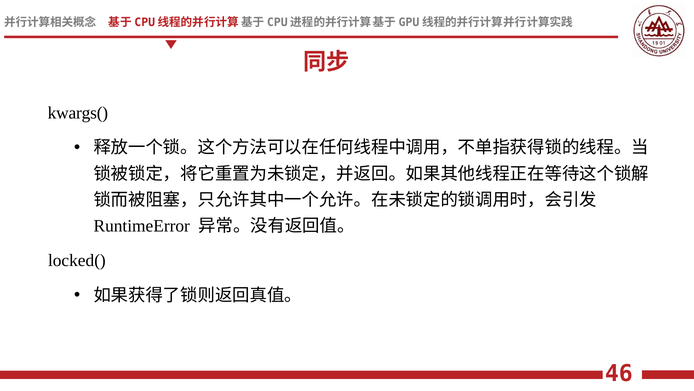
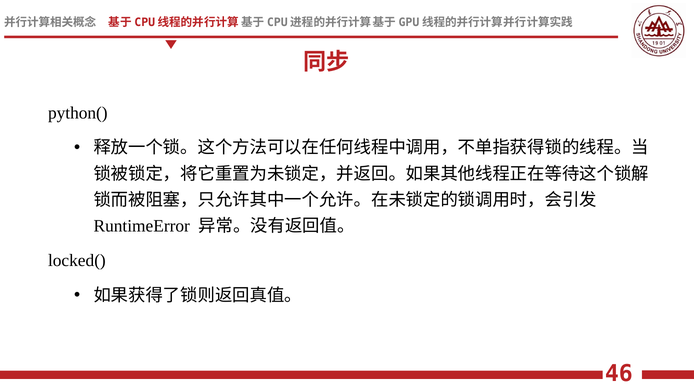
kwargs(: kwargs( -> python( (78, 113)
